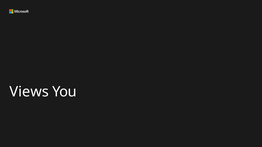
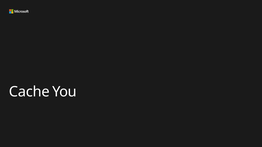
Views: Views -> Cache (29, 92)
